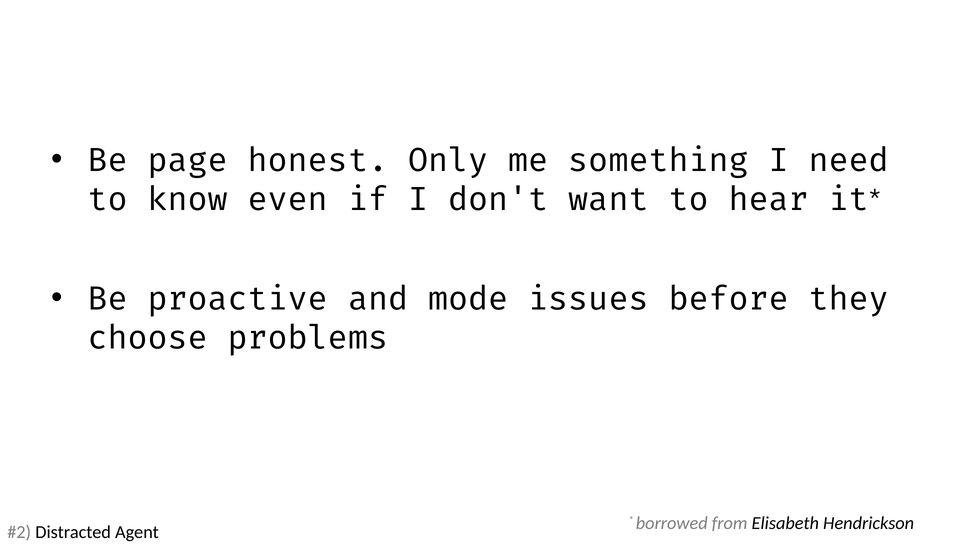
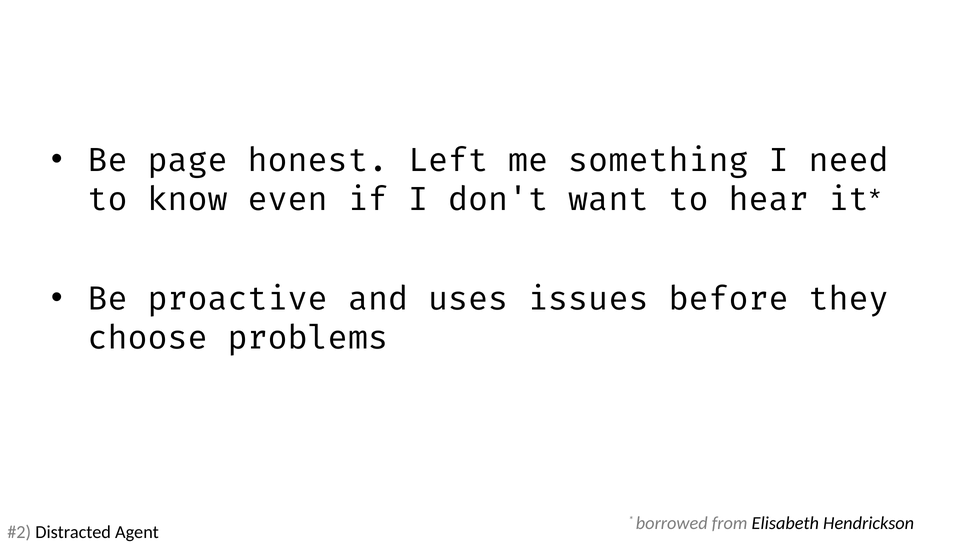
Only: Only -> Left (448, 160)
mode: mode -> uses (468, 299)
